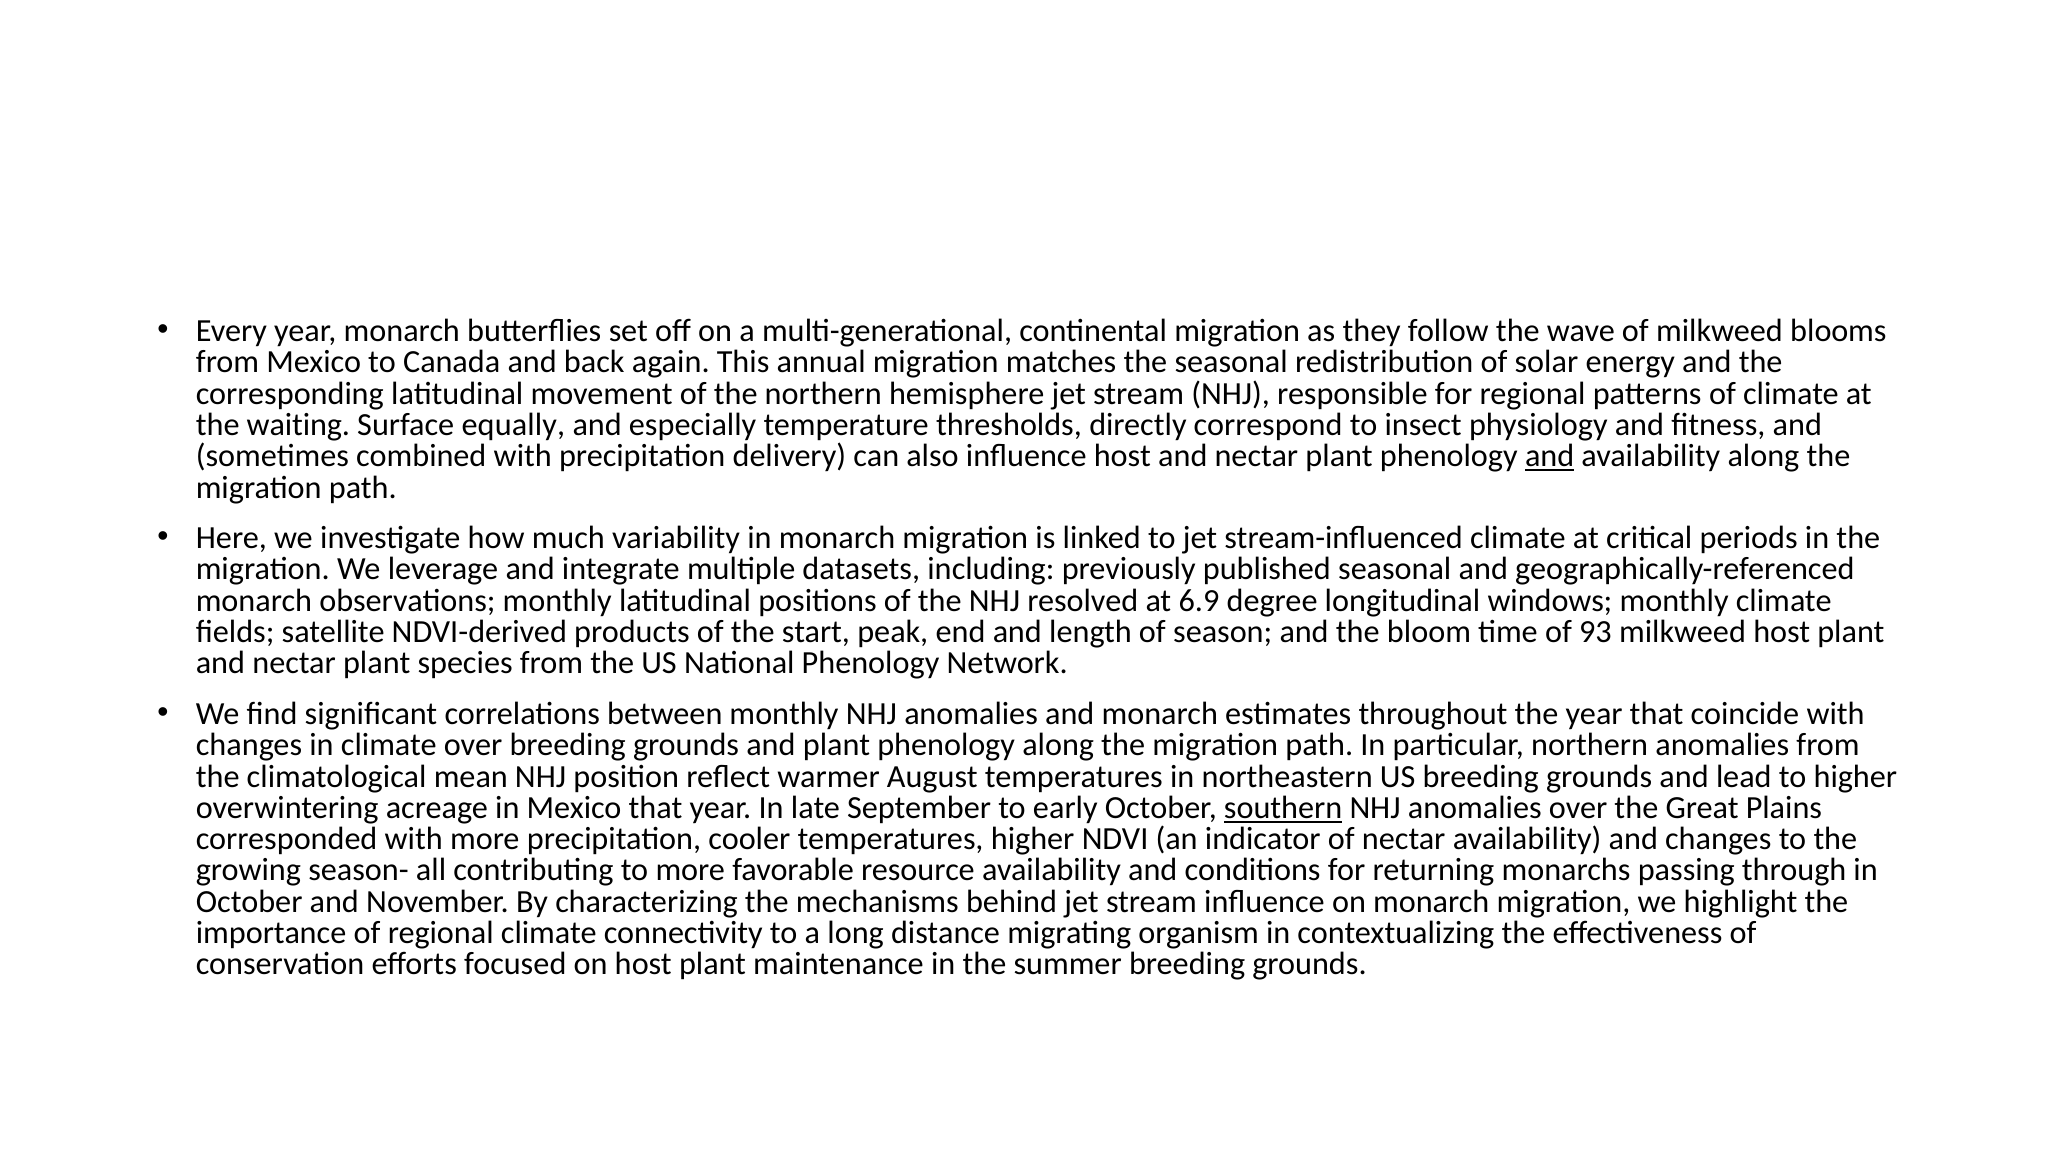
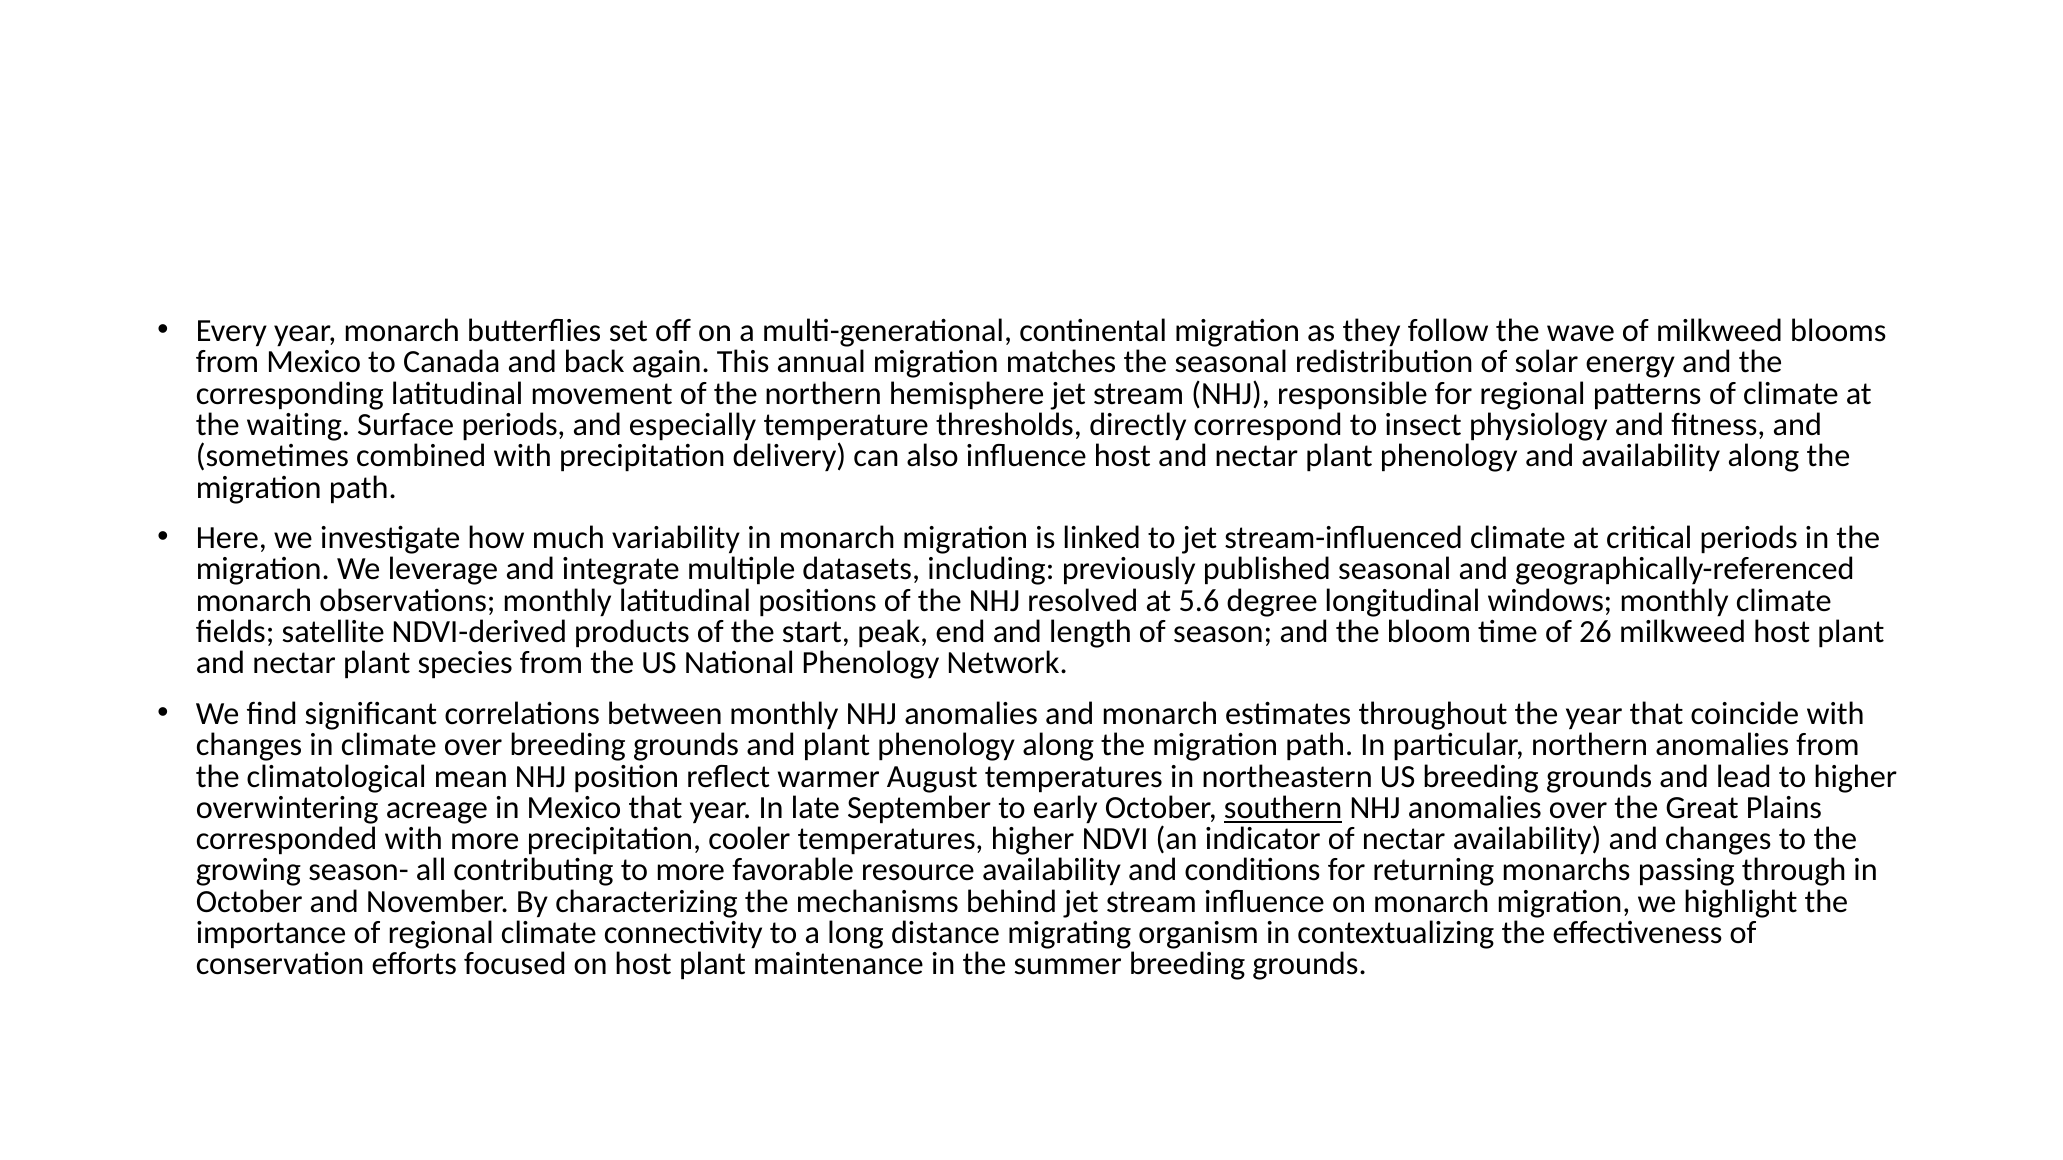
Surface equally: equally -> periods (514, 425)
and underline: present -> none (1550, 456)
6.9: 6.9 -> 5.6 (1199, 601)
93: 93 -> 26 (1595, 632)
